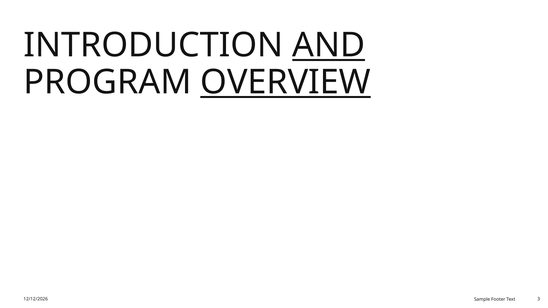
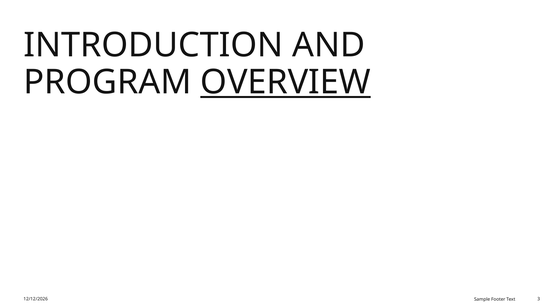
AND underline: present -> none (329, 45)
